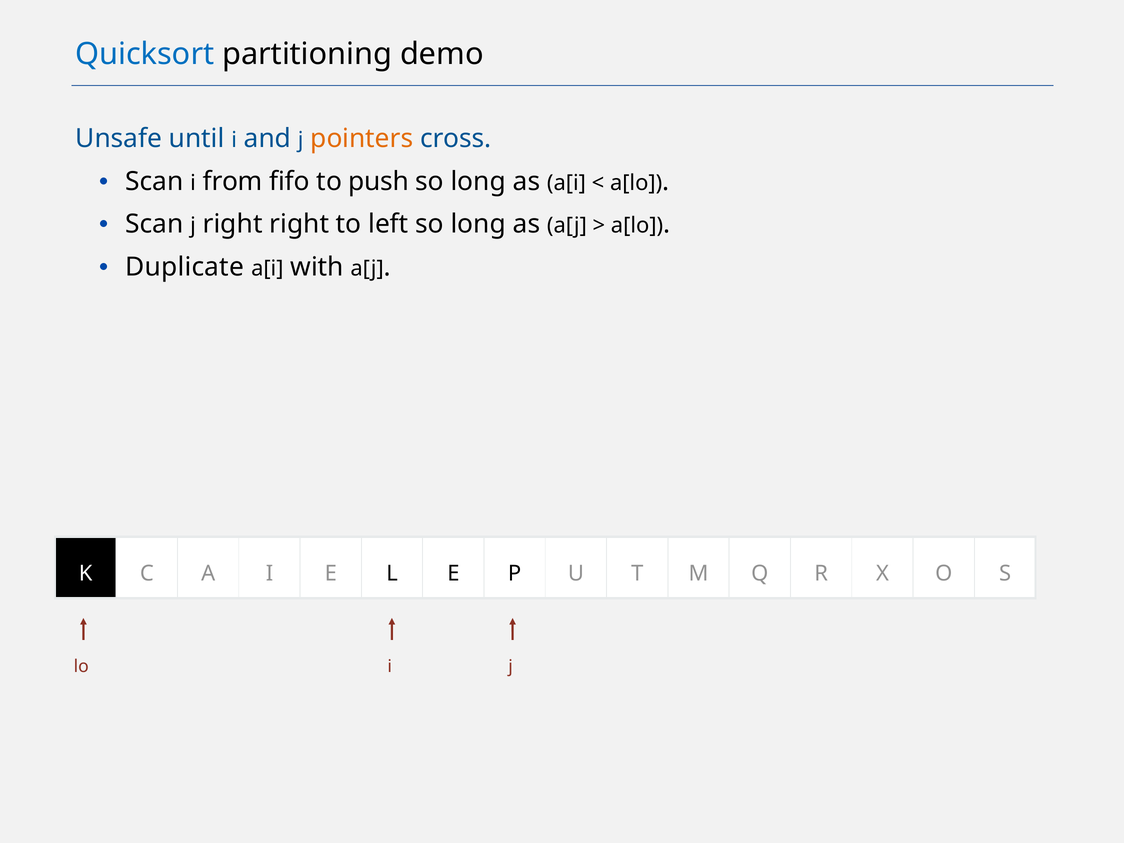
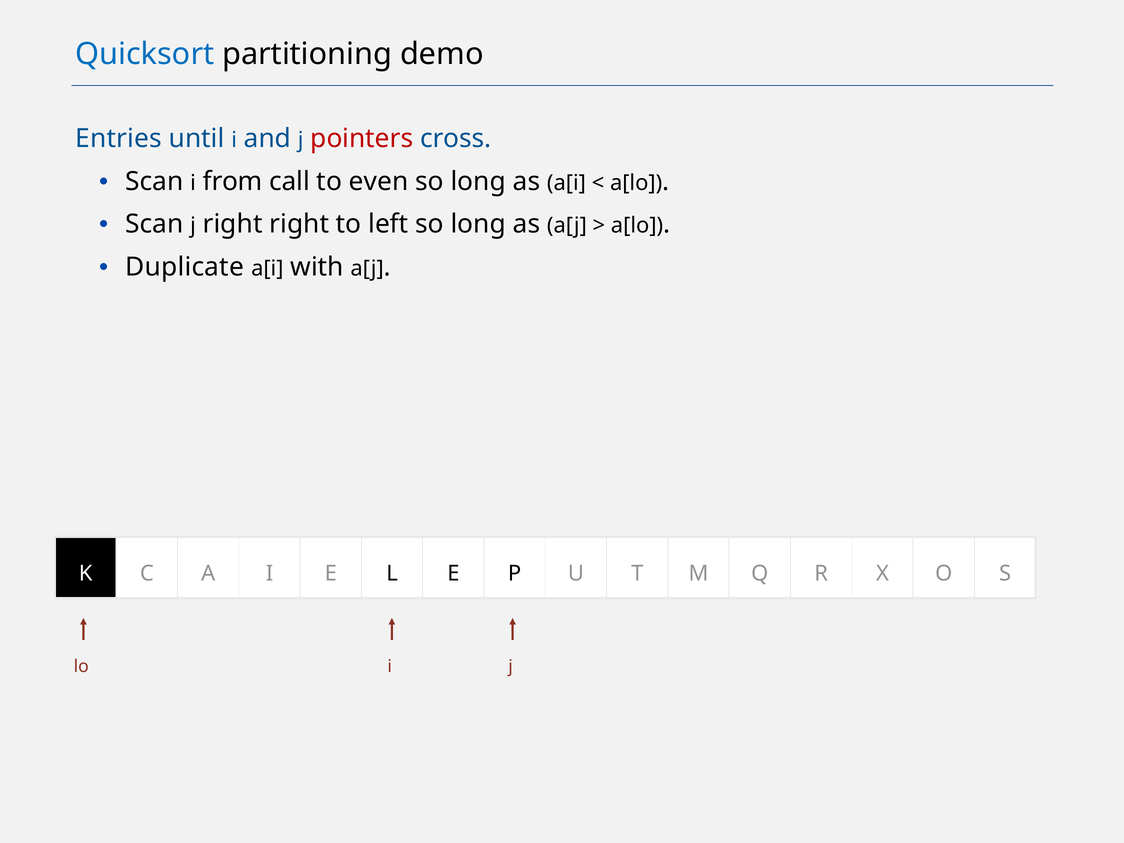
Unsafe: Unsafe -> Entries (119, 139)
pointers colour: orange -> red (362, 139)
fifo: fifo -> call (290, 181)
push: push -> even (379, 181)
